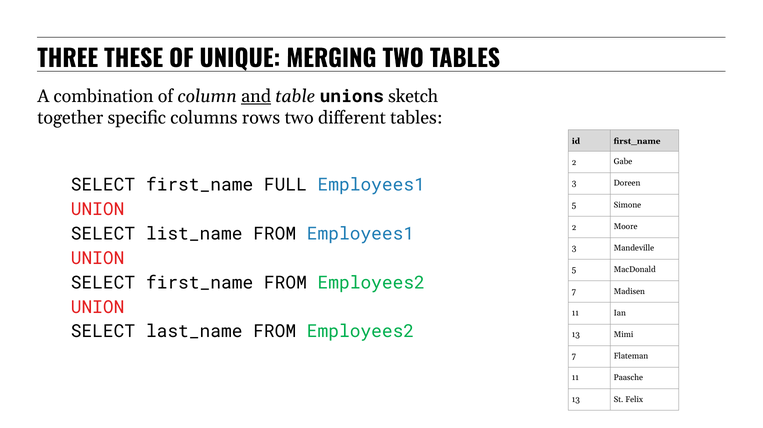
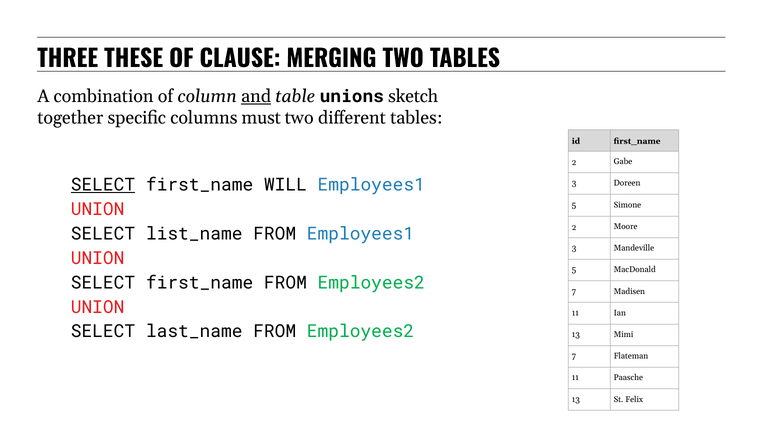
UNIQUE: UNIQUE -> CLAUSE (240, 59)
rows: rows -> must (261, 118)
SELECT underline: none -> present (103, 185)
FULL: FULL -> WILL (285, 185)
